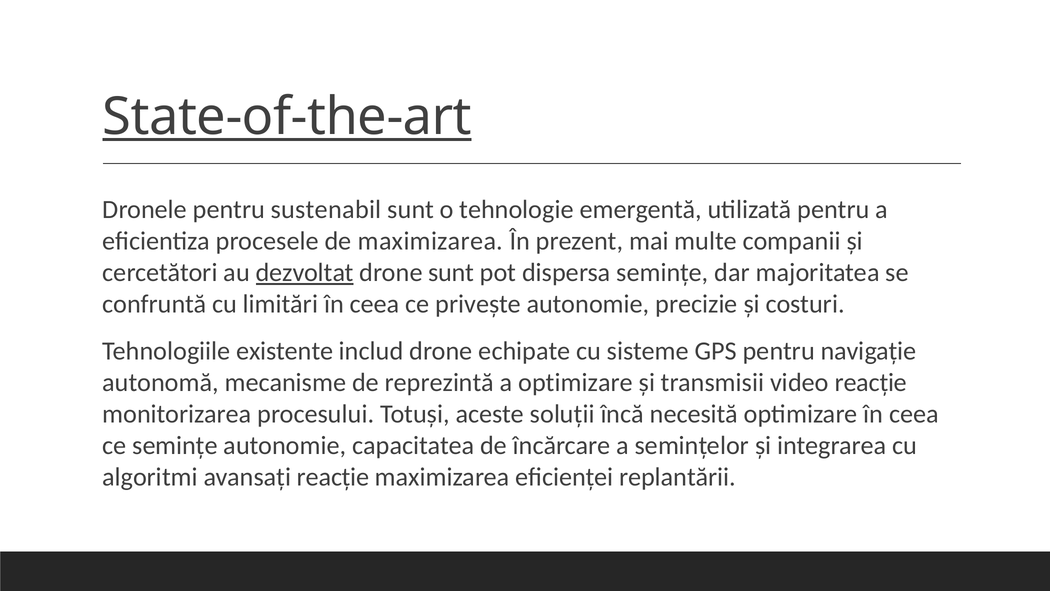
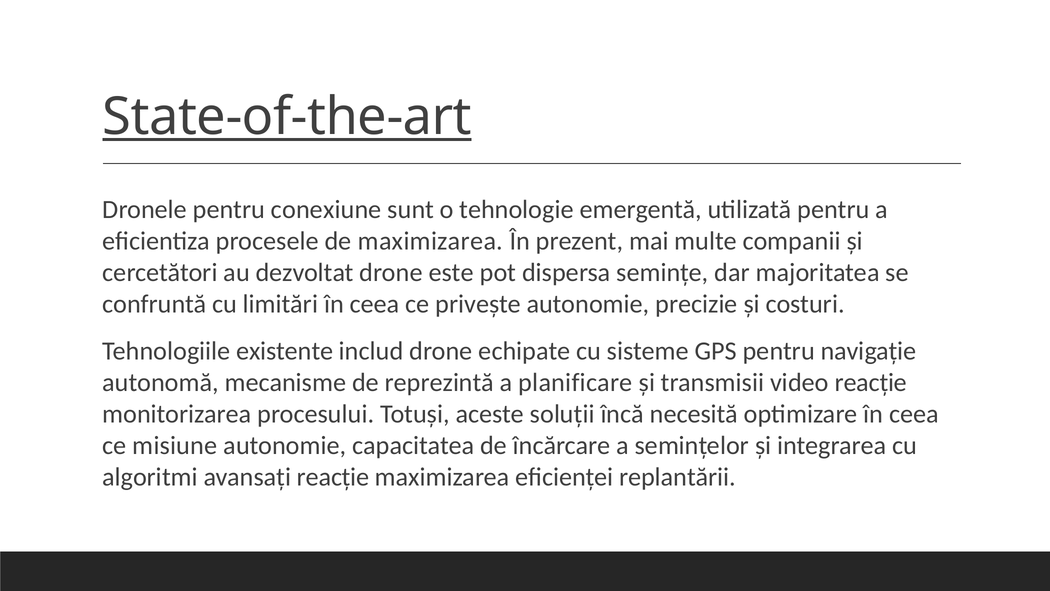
sustenabil: sustenabil -> conexiune (326, 210)
dezvoltat underline: present -> none (305, 273)
drone sunt: sunt -> este (451, 273)
a optimizare: optimizare -> planificare (575, 382)
ce semințe: semințe -> misiune (175, 445)
